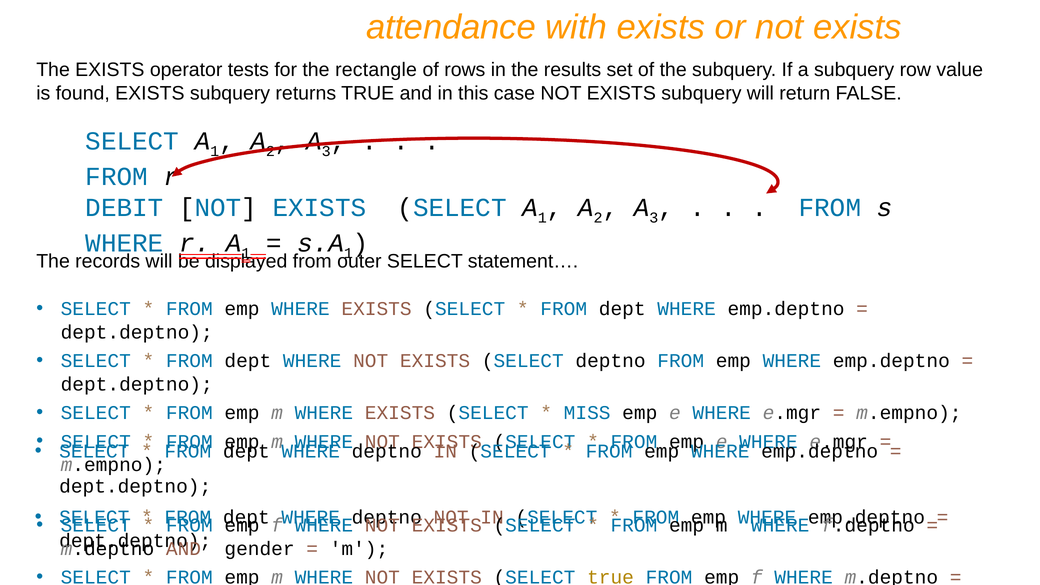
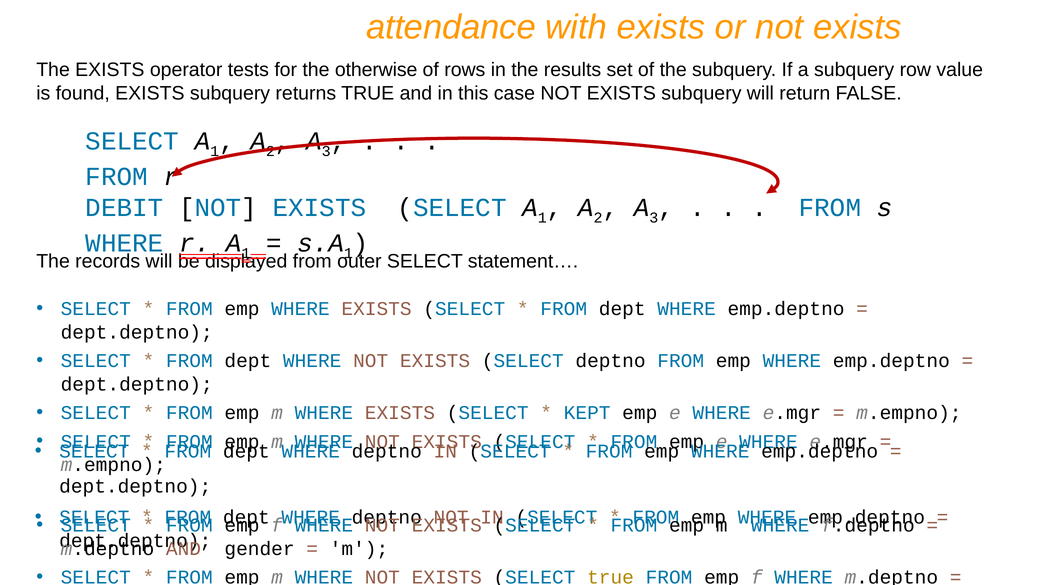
rectangle: rectangle -> otherwise (376, 70)
MISS: MISS -> KEPT (587, 413)
